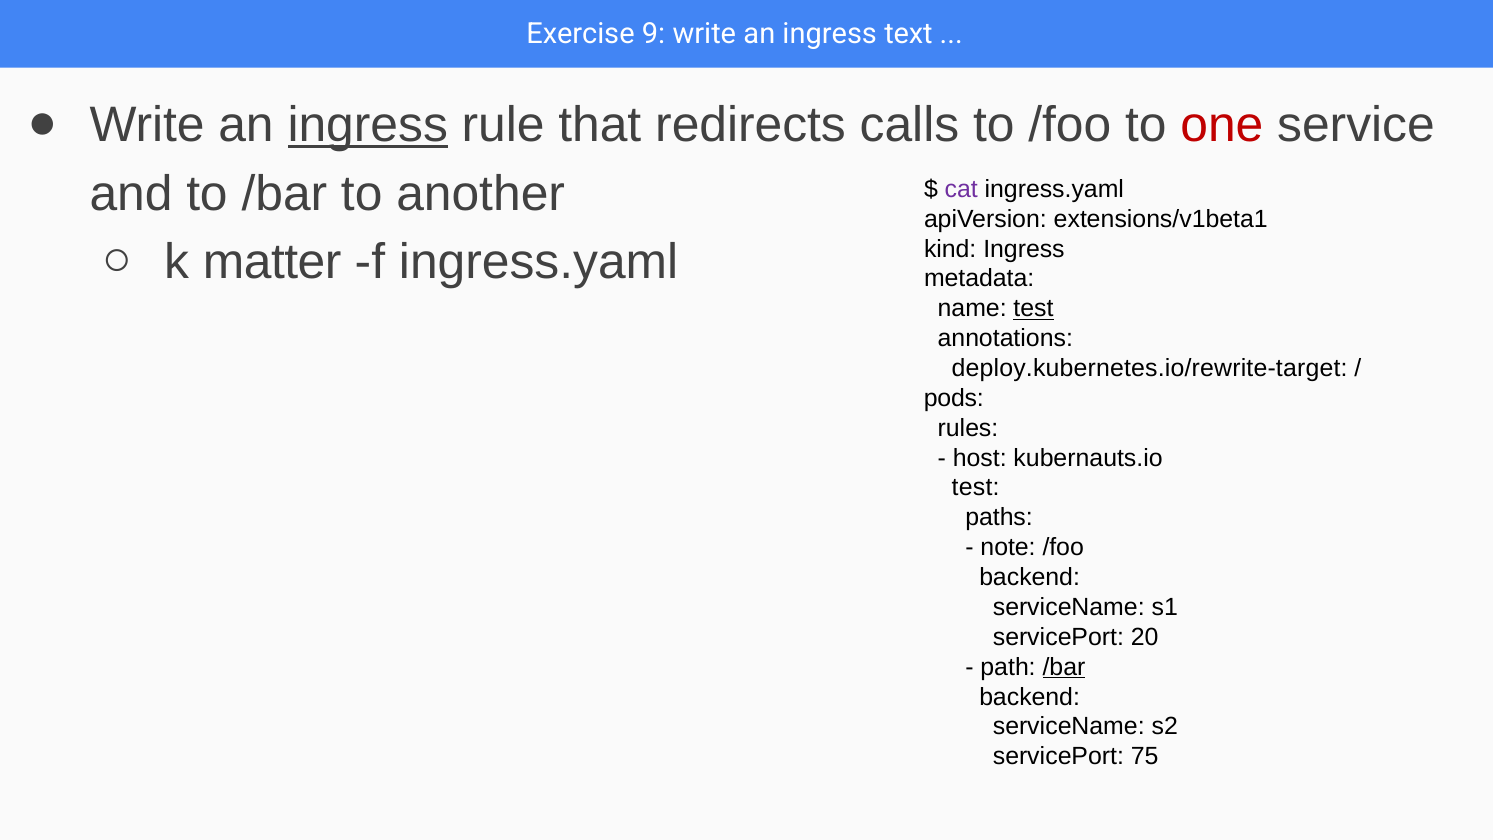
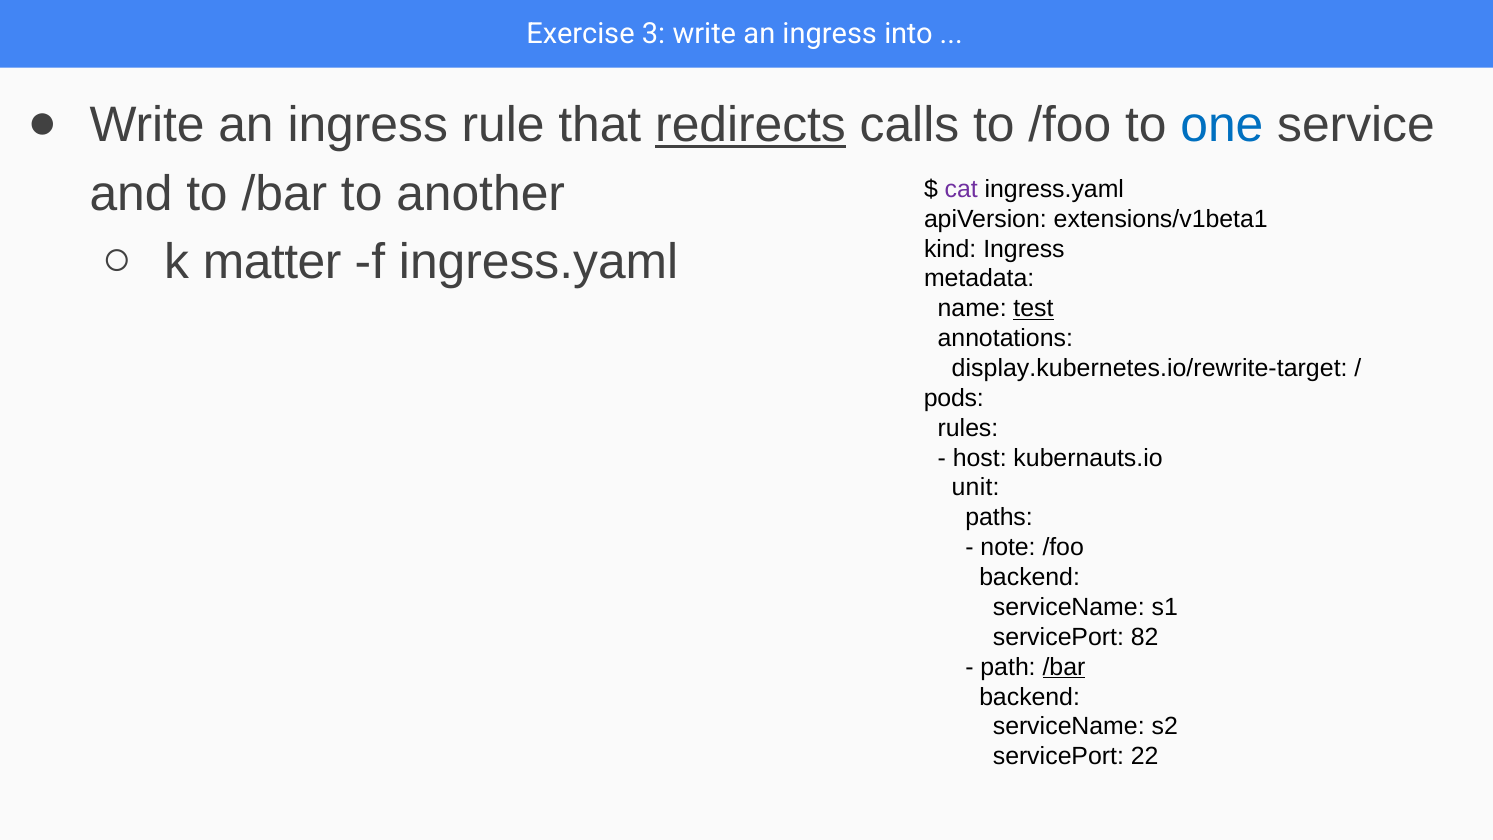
9: 9 -> 3 (654, 34)
text: text -> into (909, 34)
ingress underline: present -> none (368, 125)
redirects underline: none -> present (751, 125)
one colour: red -> blue (1222, 125)
deploy.kubernetes.io/rewrite-target: deploy.kubernetes.io/rewrite-target -> display.kubernetes.io/rewrite-target (1150, 368)
test: test -> unit (976, 488)
20: 20 -> 82 (1145, 637)
75: 75 -> 22 (1145, 756)
